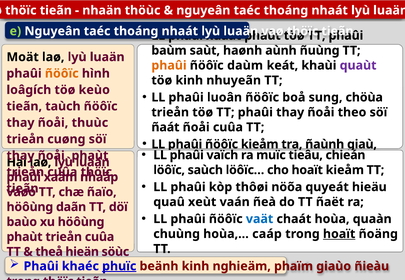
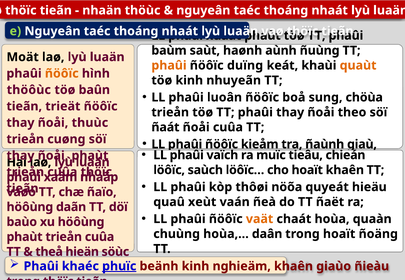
daùm: daùm -> duïng (245, 65)
quaùt colour: purple -> orange (358, 65)
loâgích: loâgích -> thöôùc (29, 90)
keùo: keùo -> baûn (94, 90)
taùch: taùch -> trieät (63, 106)
hoaït kieåm: kieåm -> khaên (345, 170)
vaät colour: blue -> orange (260, 219)
caáp: caáp -> daân (267, 234)
hoaït underline: present -> none (339, 234)
nghieäm phaïm: phaïm -> khaên (294, 266)
